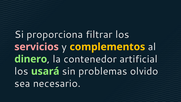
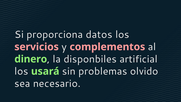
filtrar: filtrar -> datos (99, 35)
complementos colour: yellow -> pink (107, 47)
contenedor: contenedor -> disponbiles (90, 59)
